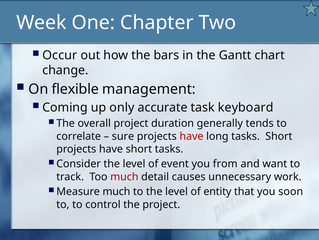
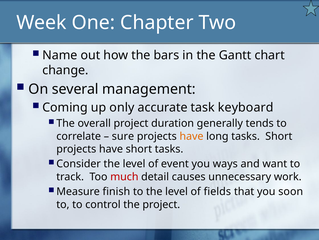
Occur: Occur -> Name (60, 55)
flexible: flexible -> several (75, 89)
have colour: red -> orange (192, 136)
from: from -> ways (225, 163)
Measure much: much -> finish (116, 191)
entity: entity -> fields (217, 191)
